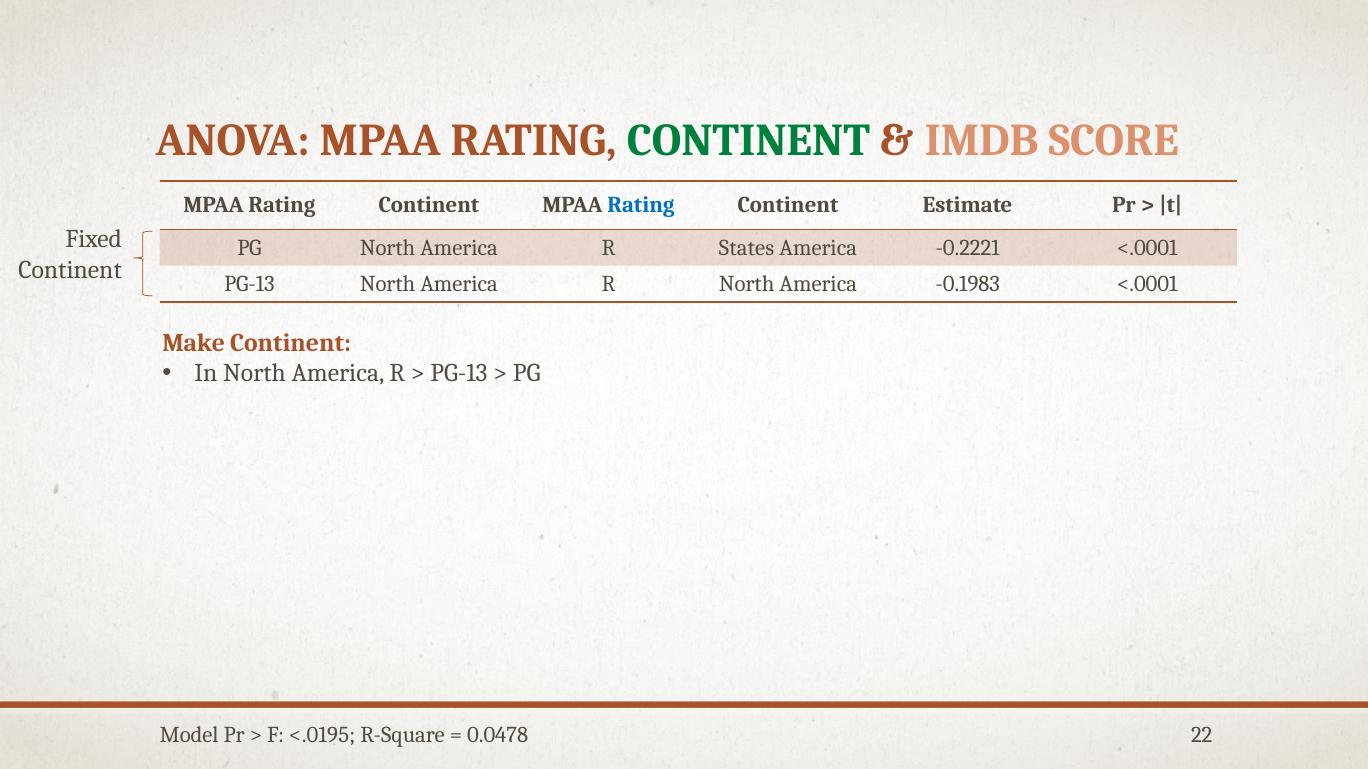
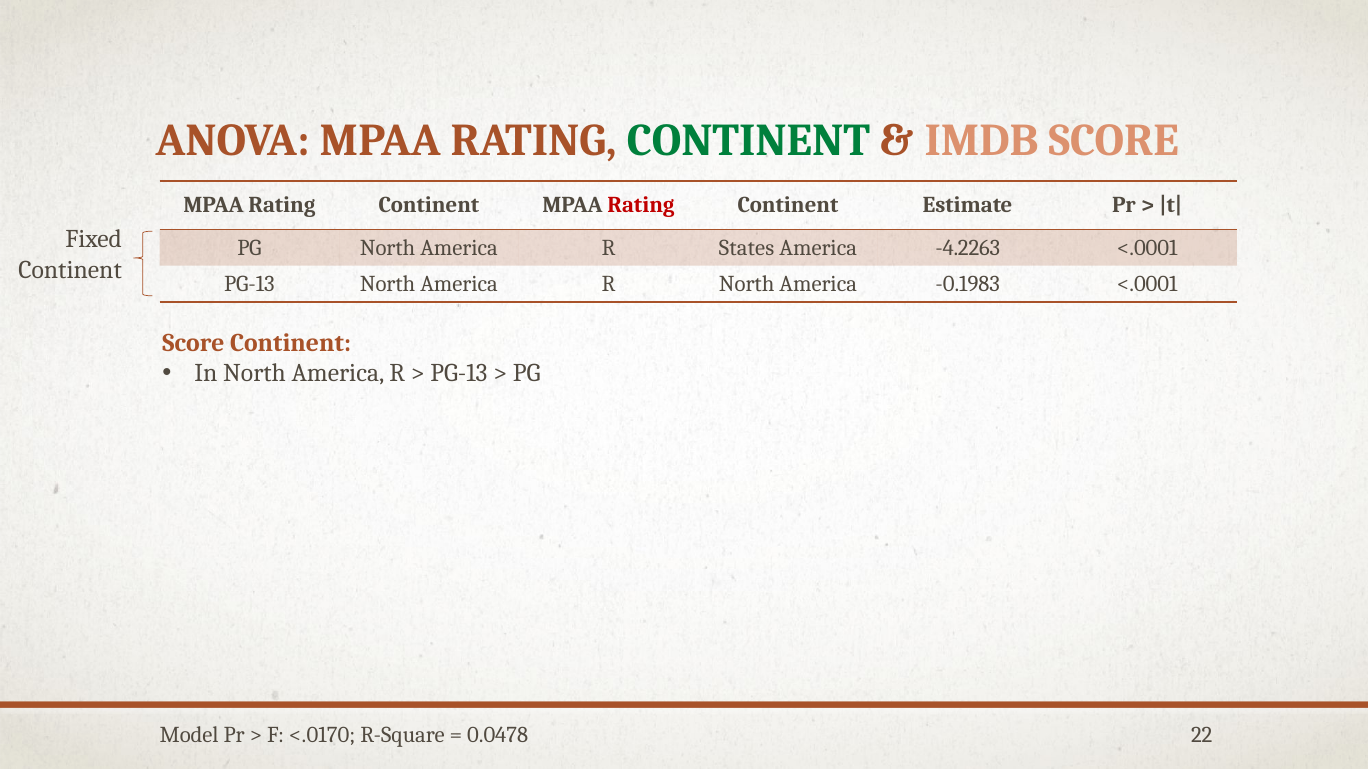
Rating colour: blue -> red (641, 206)
-0.2221: -0.2221 -> -4.2263 (968, 248)
Make: Make -> Score (193, 343)
<.0195: <.0195 -> <.0170 (322, 735)
